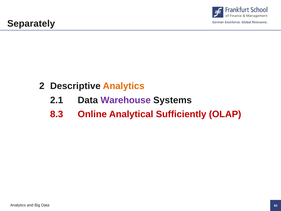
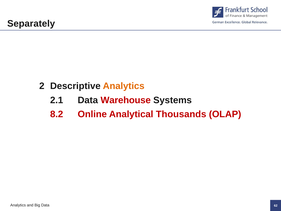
Warehouse colour: purple -> red (126, 100)
8.3: 8.3 -> 8.2 (57, 114)
Sufficiently: Sufficiently -> Thousands (181, 114)
